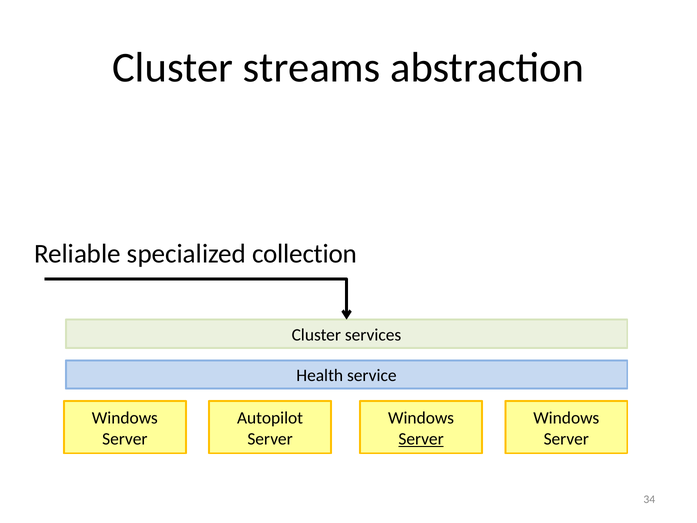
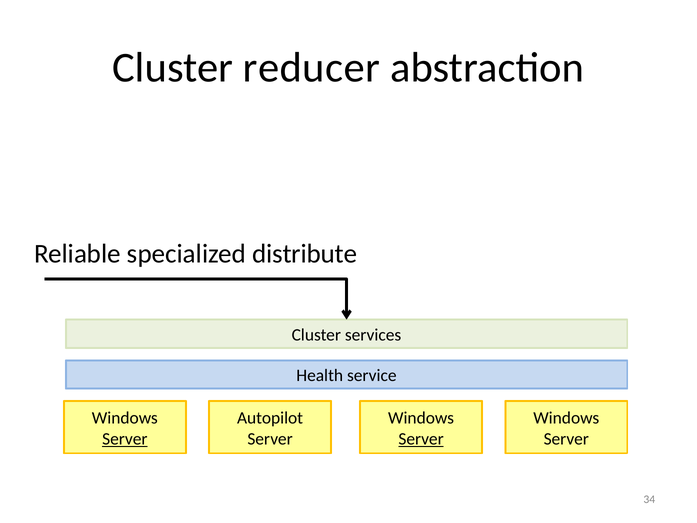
streams: streams -> reducer (311, 67)
collection: collection -> distribute (305, 254)
Server underline: none -> present (125, 439)
